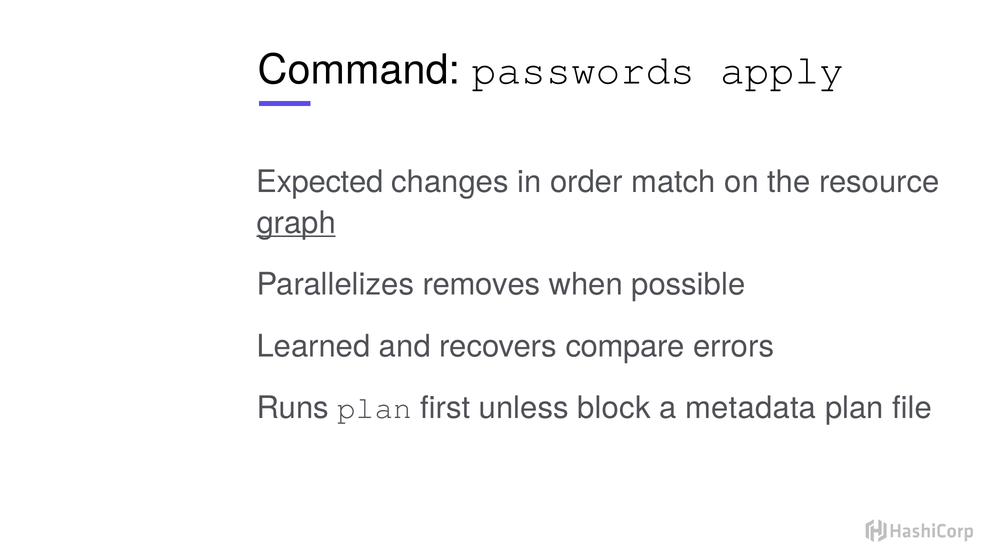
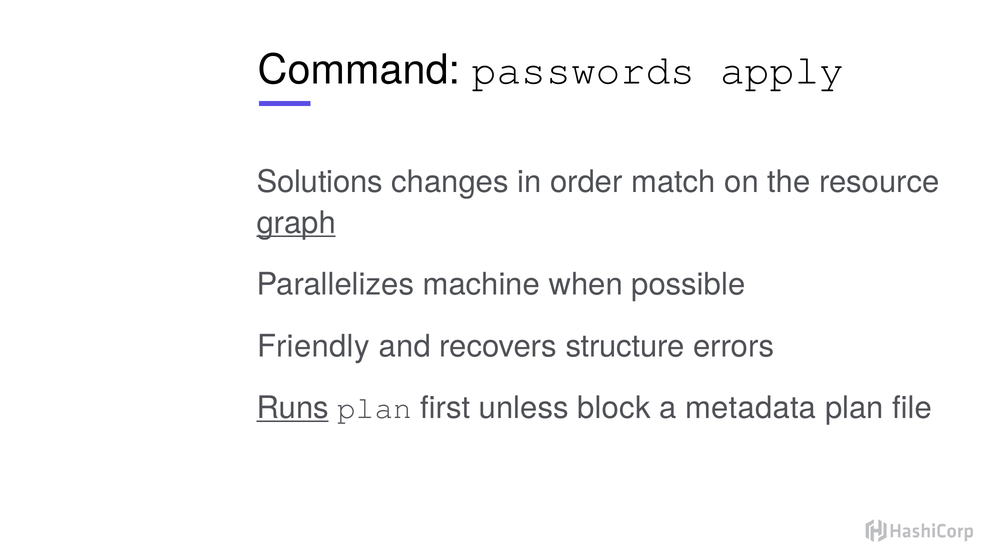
Expected: Expected -> Solutions (320, 182)
removes: removes -> machine (481, 284)
Learned: Learned -> Friendly (313, 346)
compare: compare -> structure (625, 346)
Runs underline: none -> present (293, 408)
